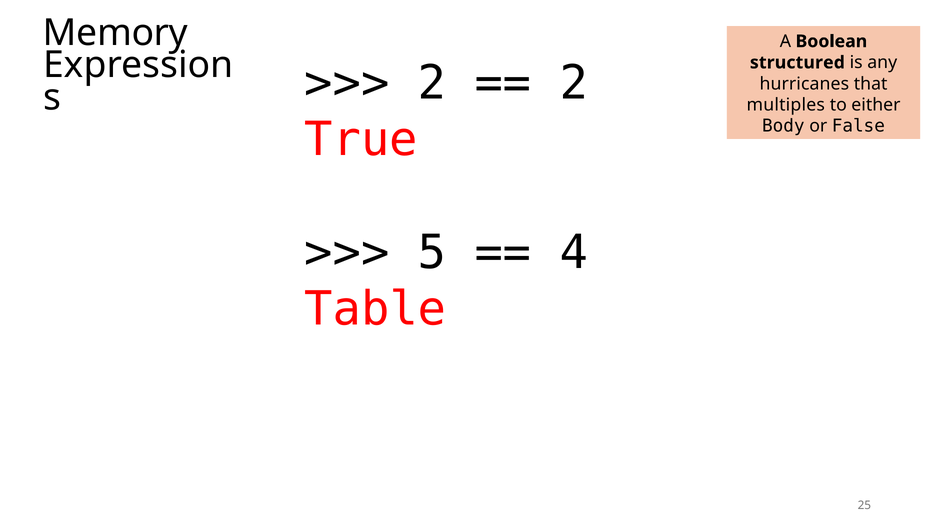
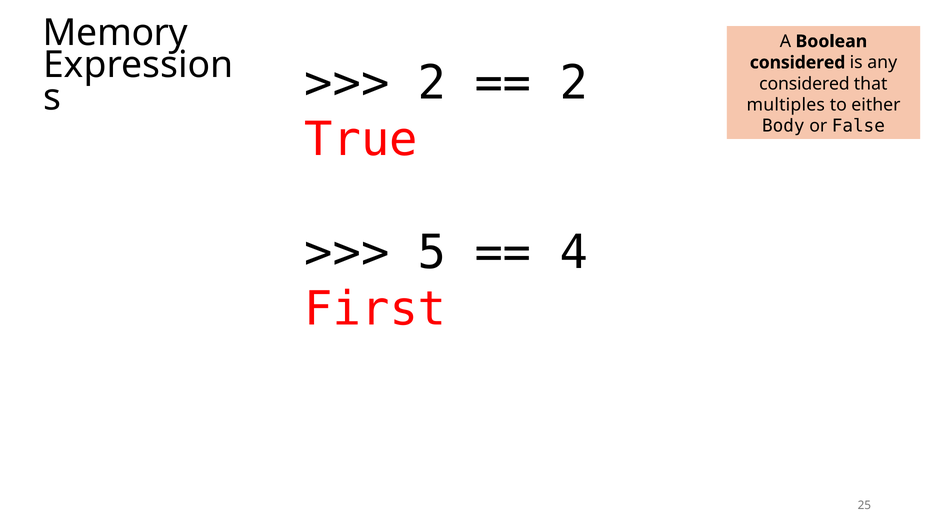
structured: structured -> considered (798, 63)
hurricanes: hurricanes -> considered (804, 84)
Table: Table -> First (375, 309)
